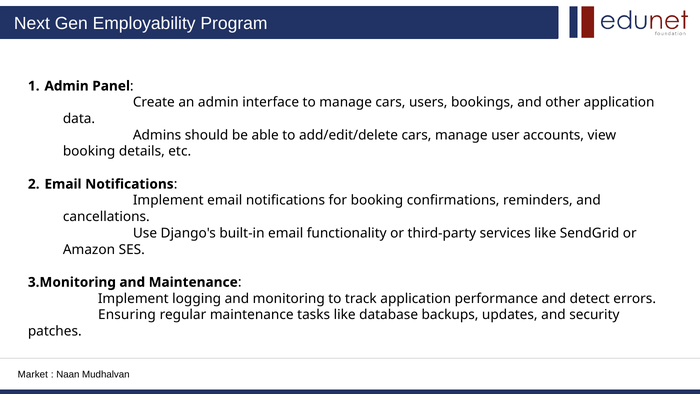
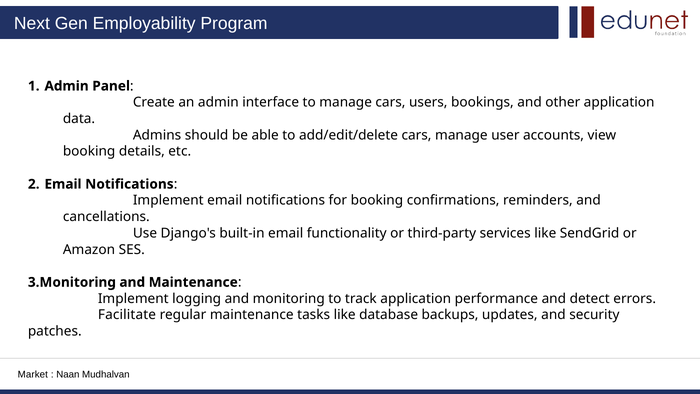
Ensuring: Ensuring -> Facilitate (127, 315)
